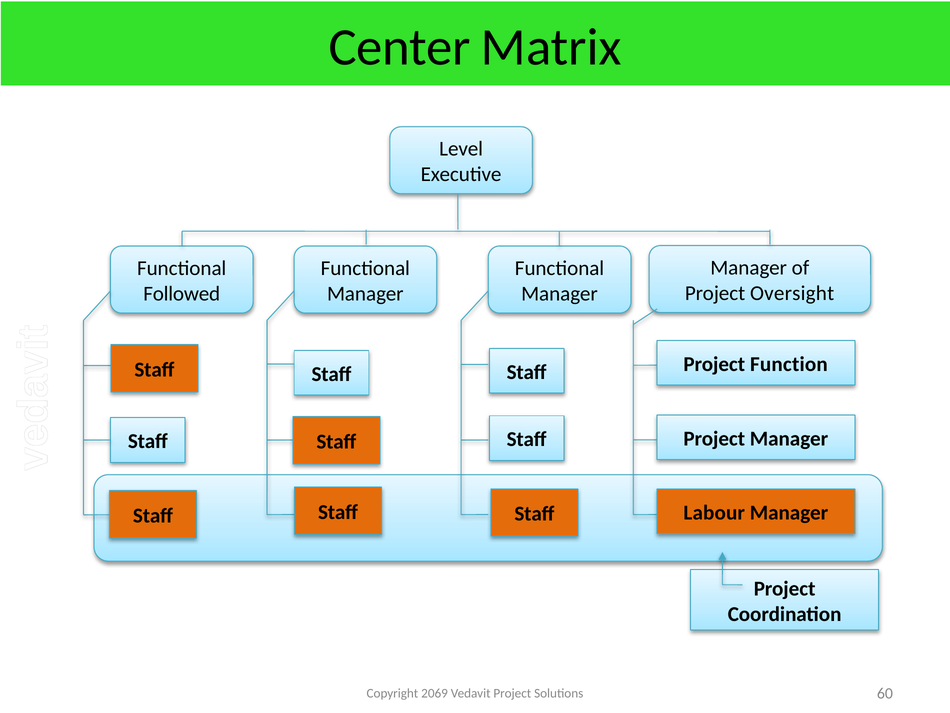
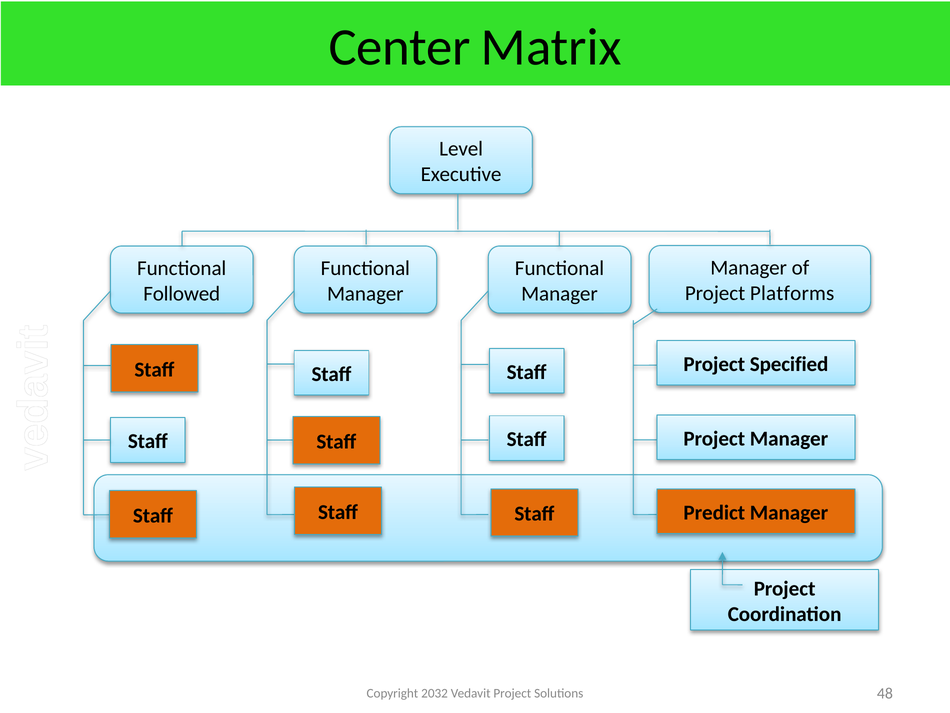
Oversight: Oversight -> Platforms (792, 293)
Function: Function -> Specified (789, 364)
Labour: Labour -> Predict (714, 512)
2069: 2069 -> 2032 (435, 693)
60: 60 -> 48 (885, 693)
